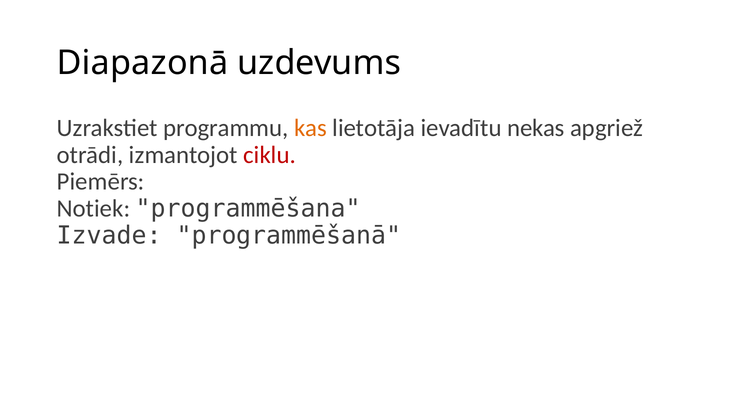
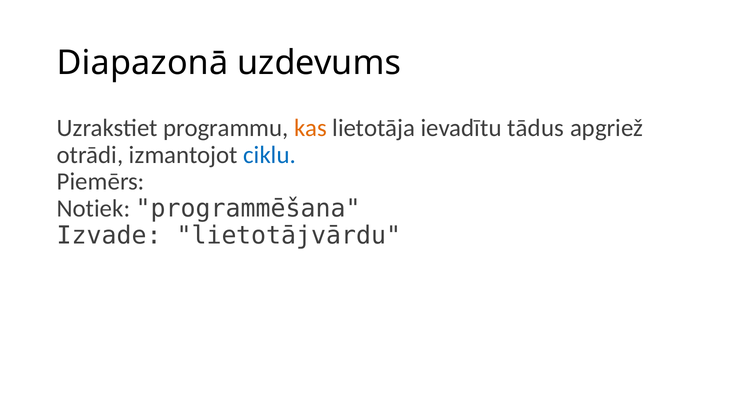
nekas: nekas -> tādus (536, 128)
ciklu colour: red -> blue (270, 155)
programmēšanā: programmēšanā -> lietotājvārdu (289, 235)
